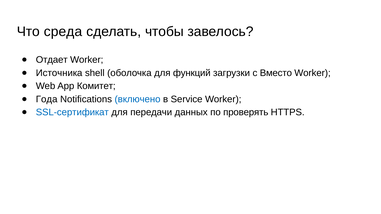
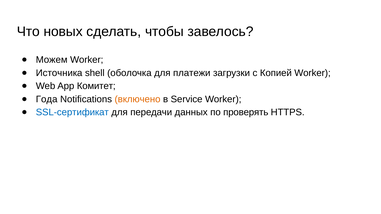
среда: среда -> новых (63, 32)
Отдает: Отдает -> Можем (52, 60)
функций: функций -> платежи (192, 73)
Вместо: Вместо -> Копией (276, 73)
включено colour: blue -> orange (138, 99)
